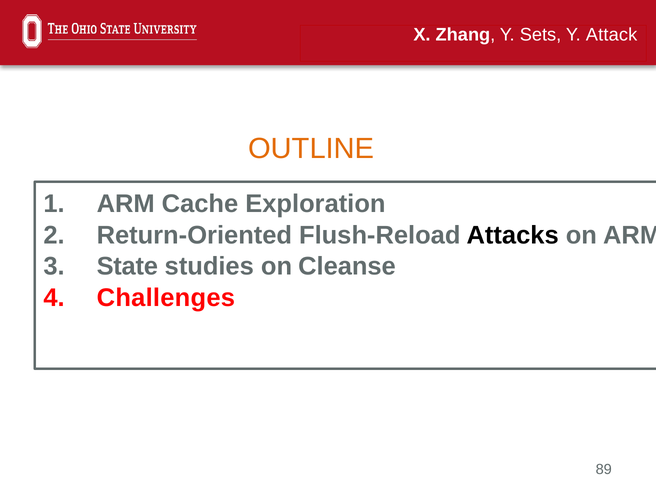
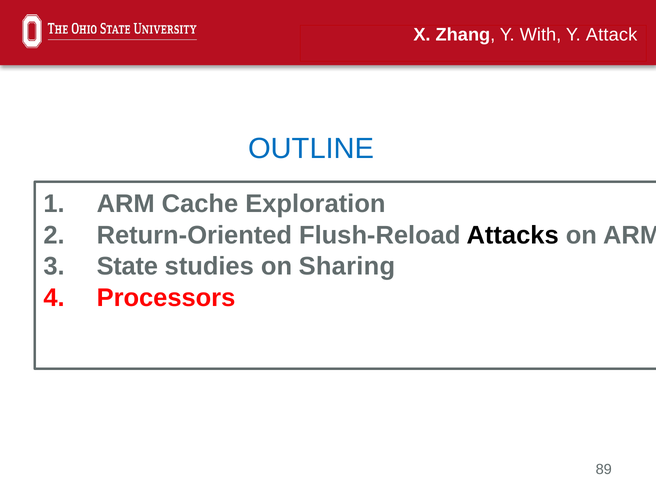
Sets: Sets -> With (541, 35)
OUTLINE colour: orange -> blue (311, 149)
Cleanse: Cleanse -> Sharing (347, 267)
Challenges: Challenges -> Processors (166, 298)
